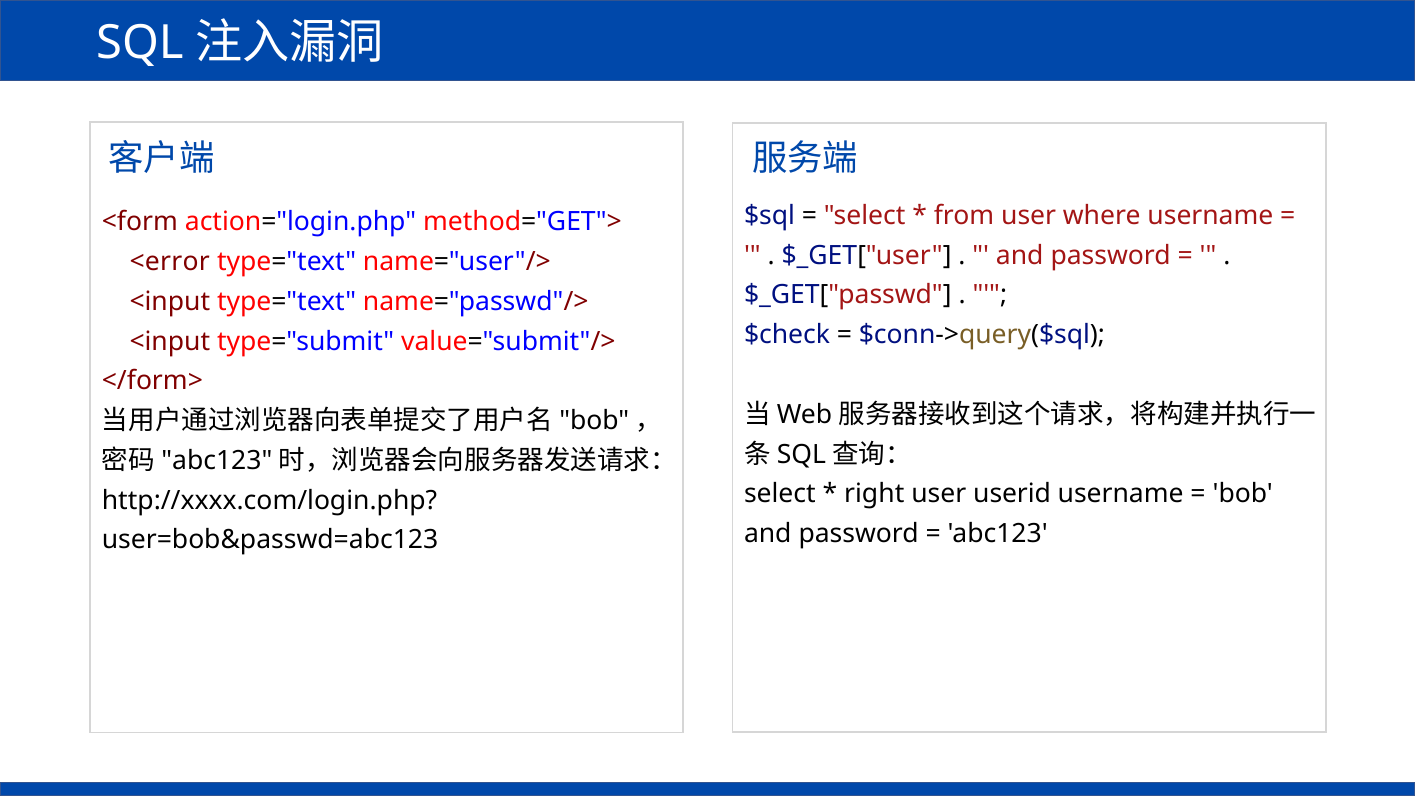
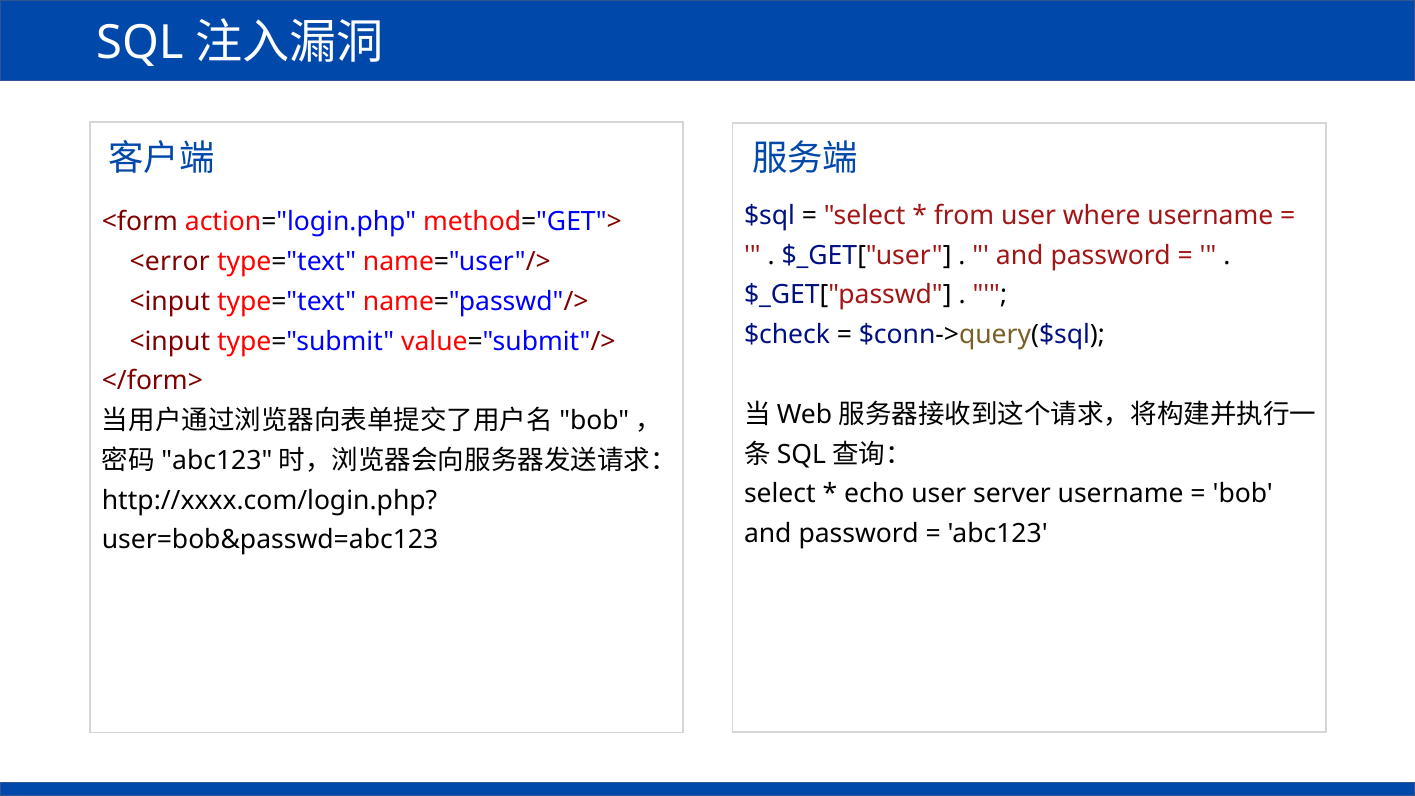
right: right -> echo (874, 494)
userid: userid -> server (1012, 494)
